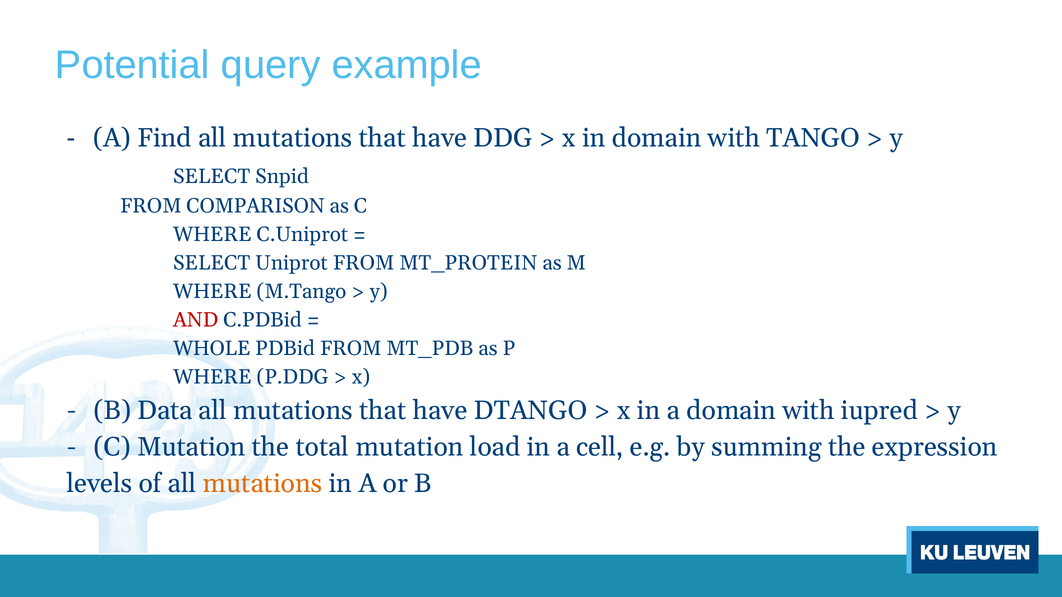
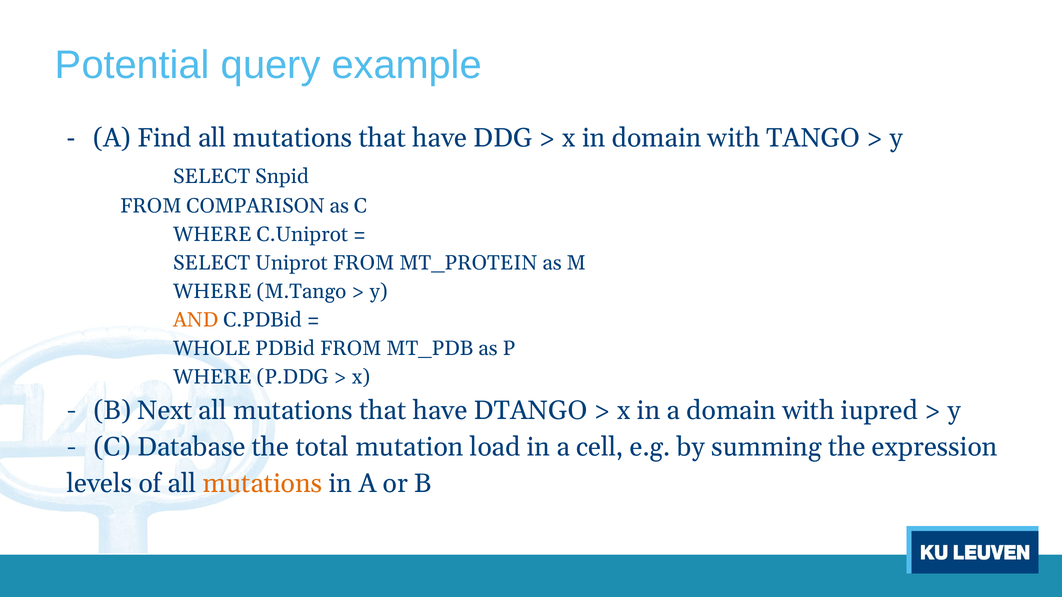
AND colour: red -> orange (196, 320)
Data: Data -> Next (165, 411)
C Mutation: Mutation -> Database (191, 447)
